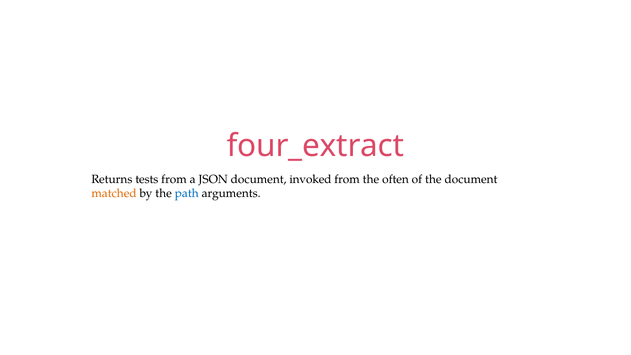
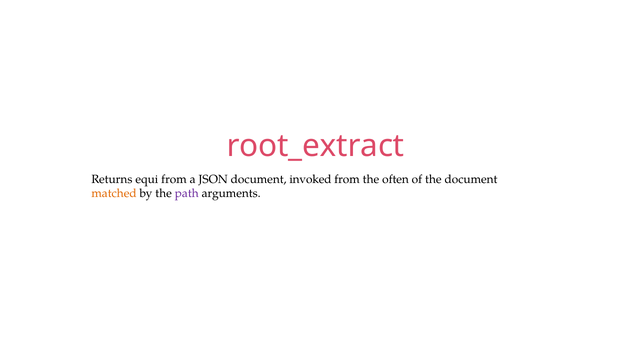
four_extract: four_extract -> root_extract (315, 146)
tests: tests -> equi (147, 179)
path colour: blue -> purple (187, 193)
